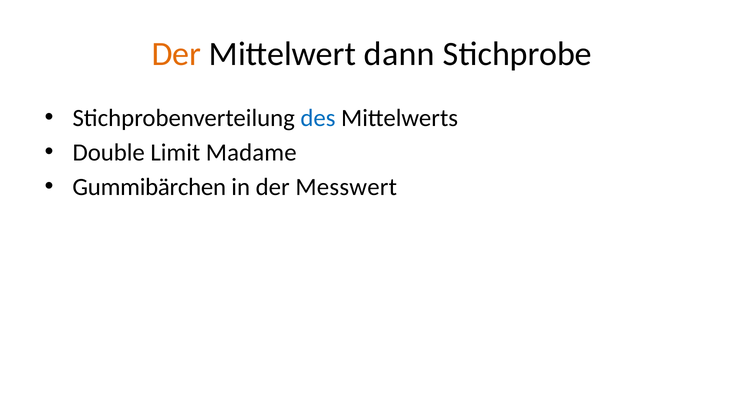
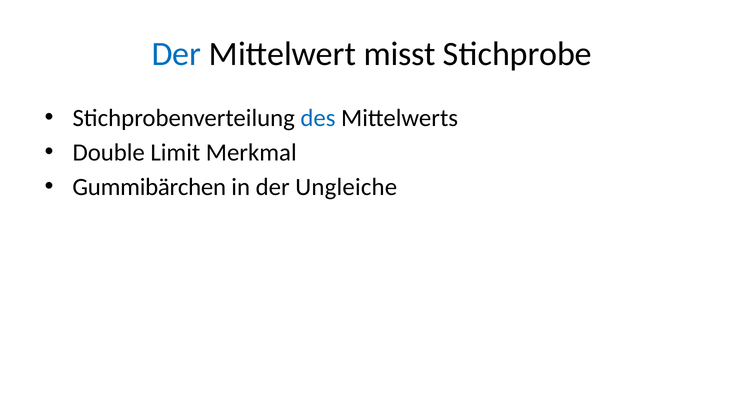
Der colour: orange -> blue (176, 54)
dann: dann -> misst (400, 54)
Madame: Madame -> Merkmal (251, 153)
Messwert: Messwert -> Ungleiche (346, 187)
